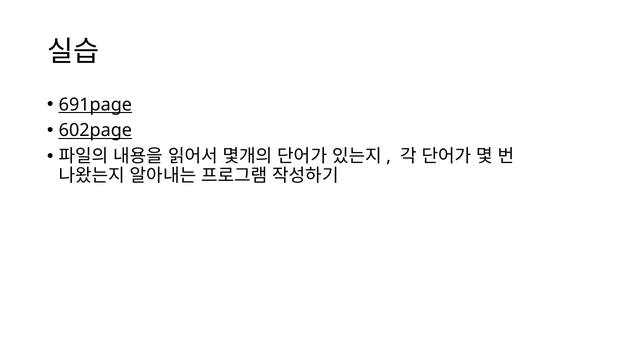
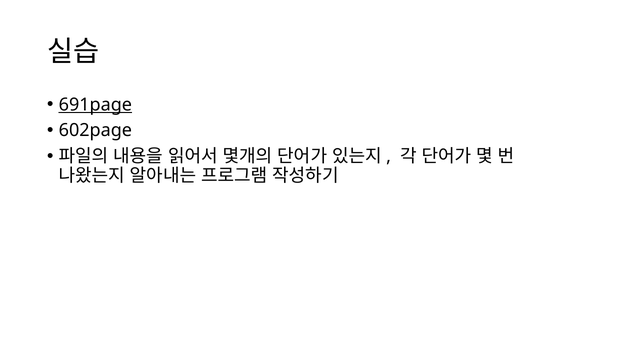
602page underline: present -> none (95, 130)
